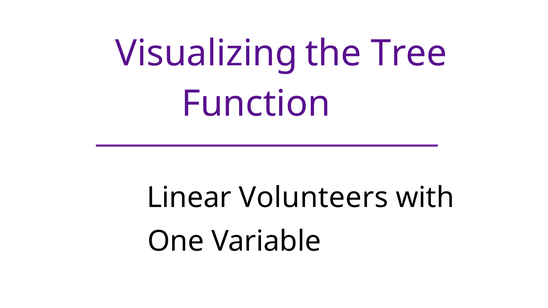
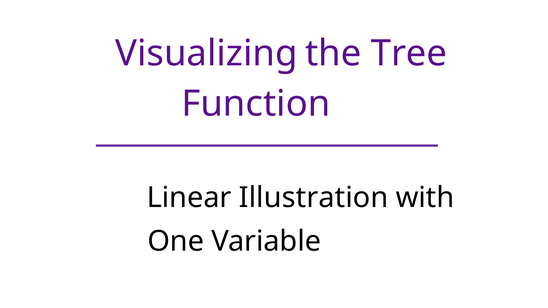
Volunteers: Volunteers -> Illustration (314, 198)
